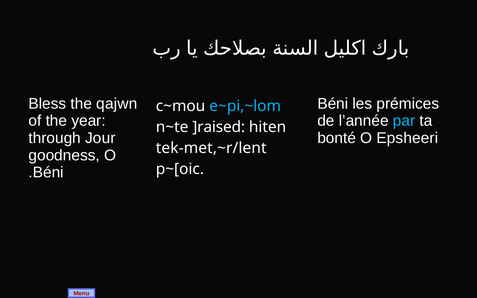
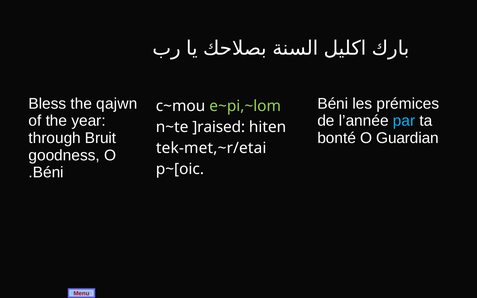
e~pi,~lom colour: light blue -> light green (245, 106)
Jour: Jour -> Bruit (101, 138)
Epsheeri: Epsheeri -> Guardian (408, 138)
tek-met,~r/lent: tek-met,~r/lent -> tek-met,~r/etai (211, 148)
